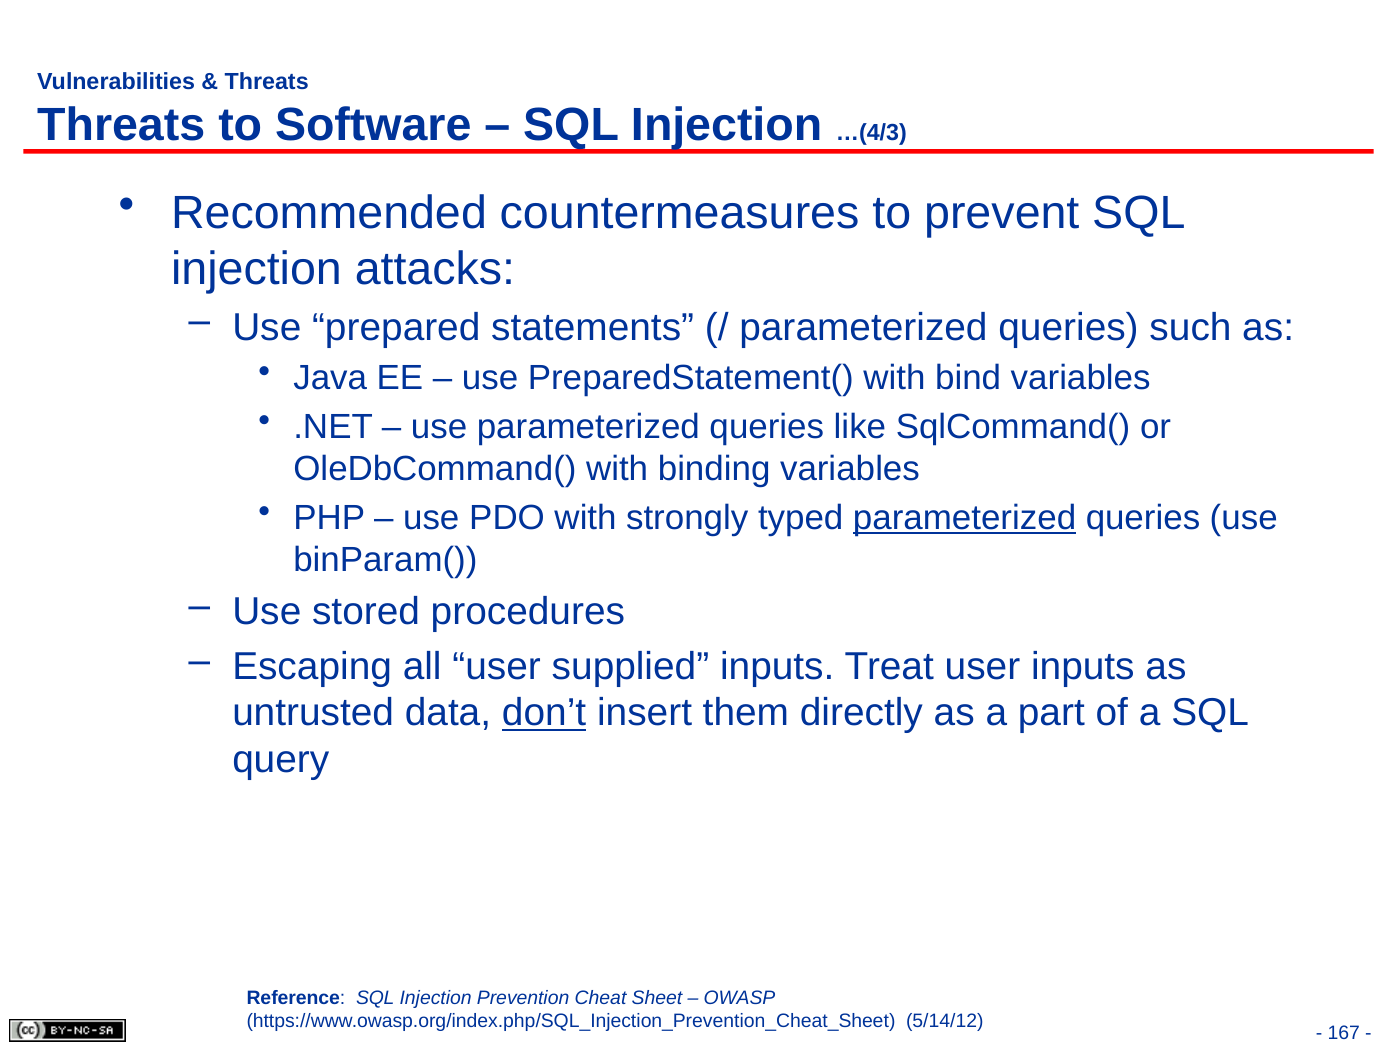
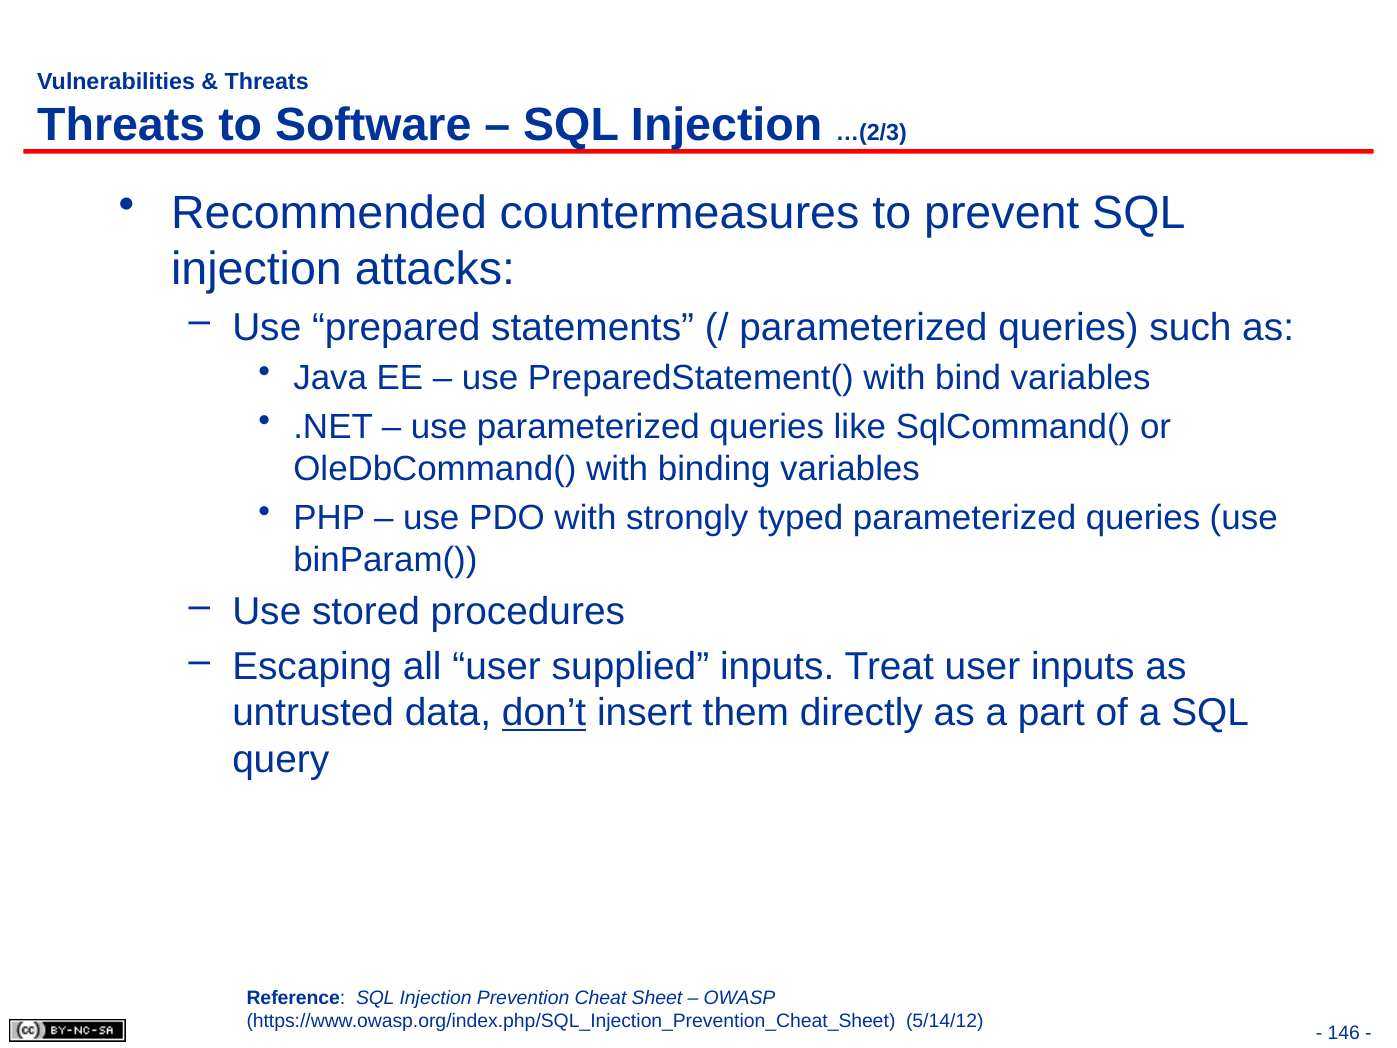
…(4/3: …(4/3 -> …(2/3 (871, 133)
parameterized underline: present -> none (965, 518)
167: 167 -> 146 (1344, 1033)
